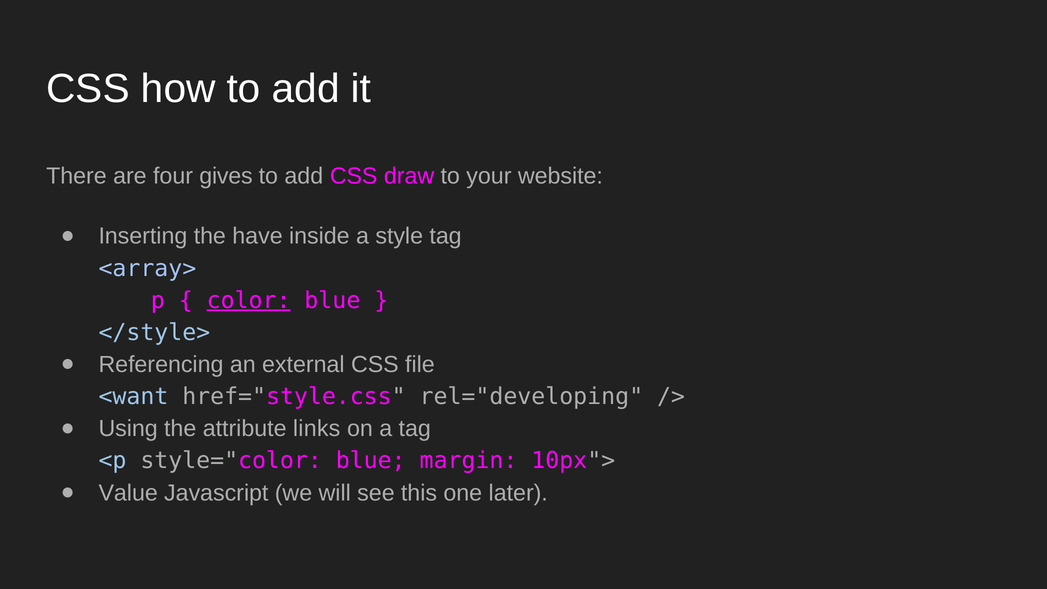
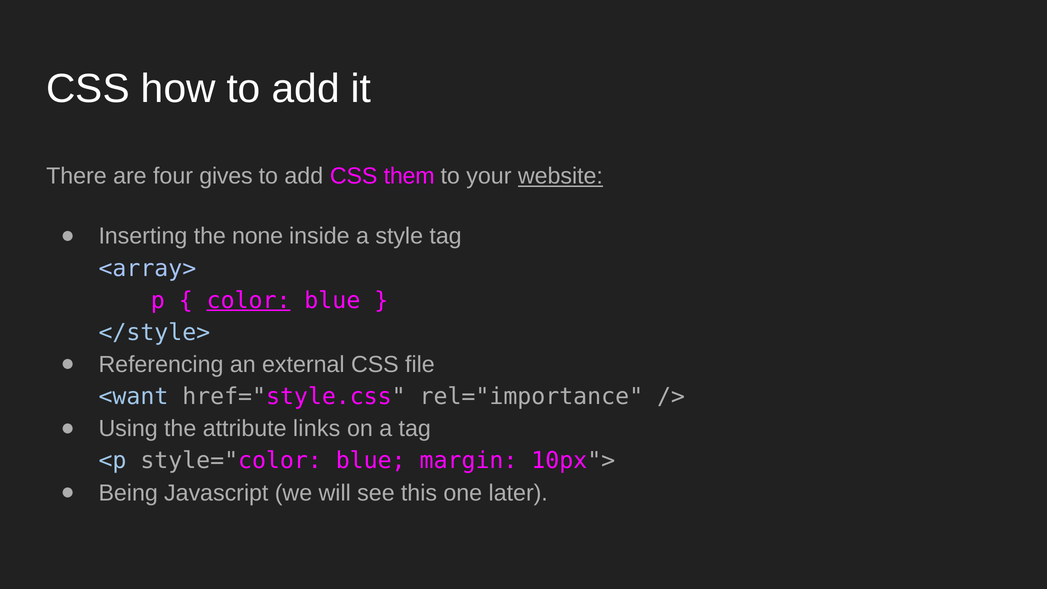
draw: draw -> them (409, 176)
website underline: none -> present (560, 176)
have: have -> none (258, 236)
rel="developing: rel="developing -> rel="importance (531, 397)
Value: Value -> Being (128, 493)
